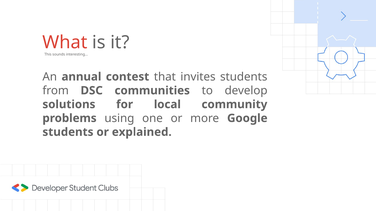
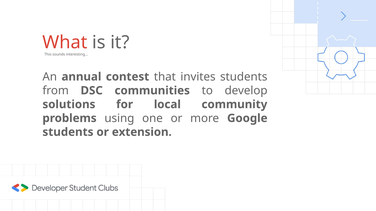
explained: explained -> extension (142, 132)
